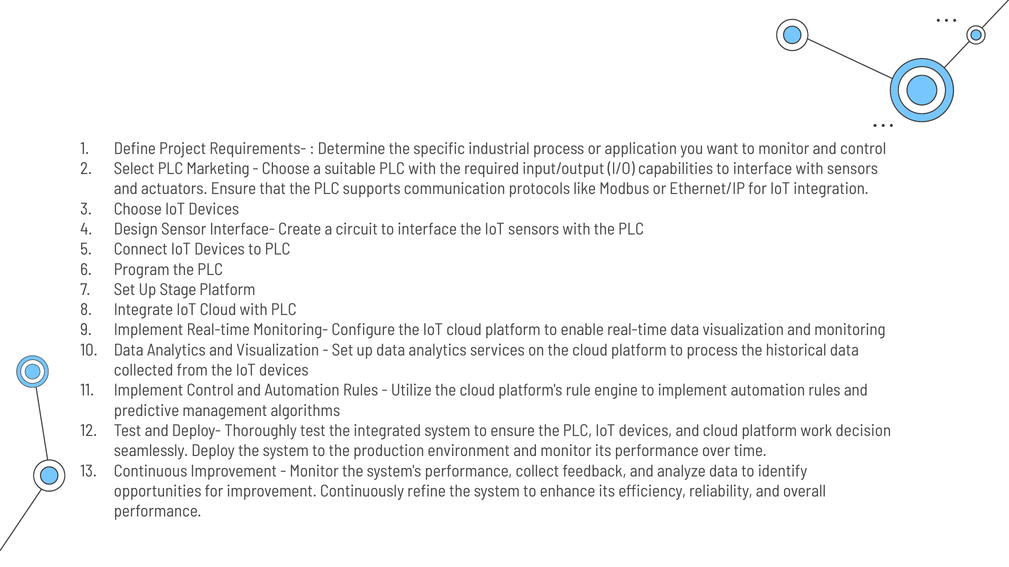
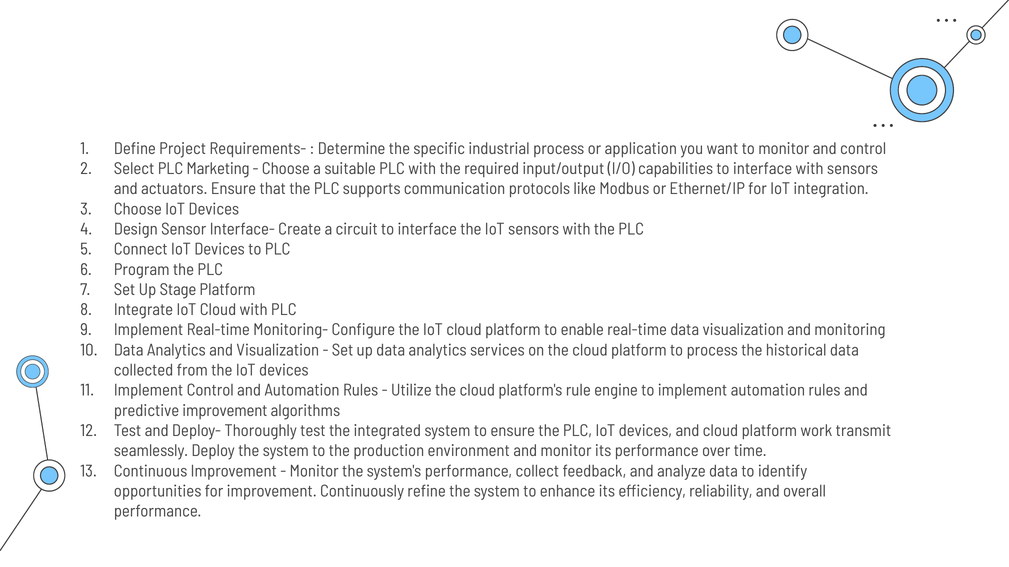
predictive management: management -> improvement (225, 411)
decision: decision -> transmit (863, 431)
